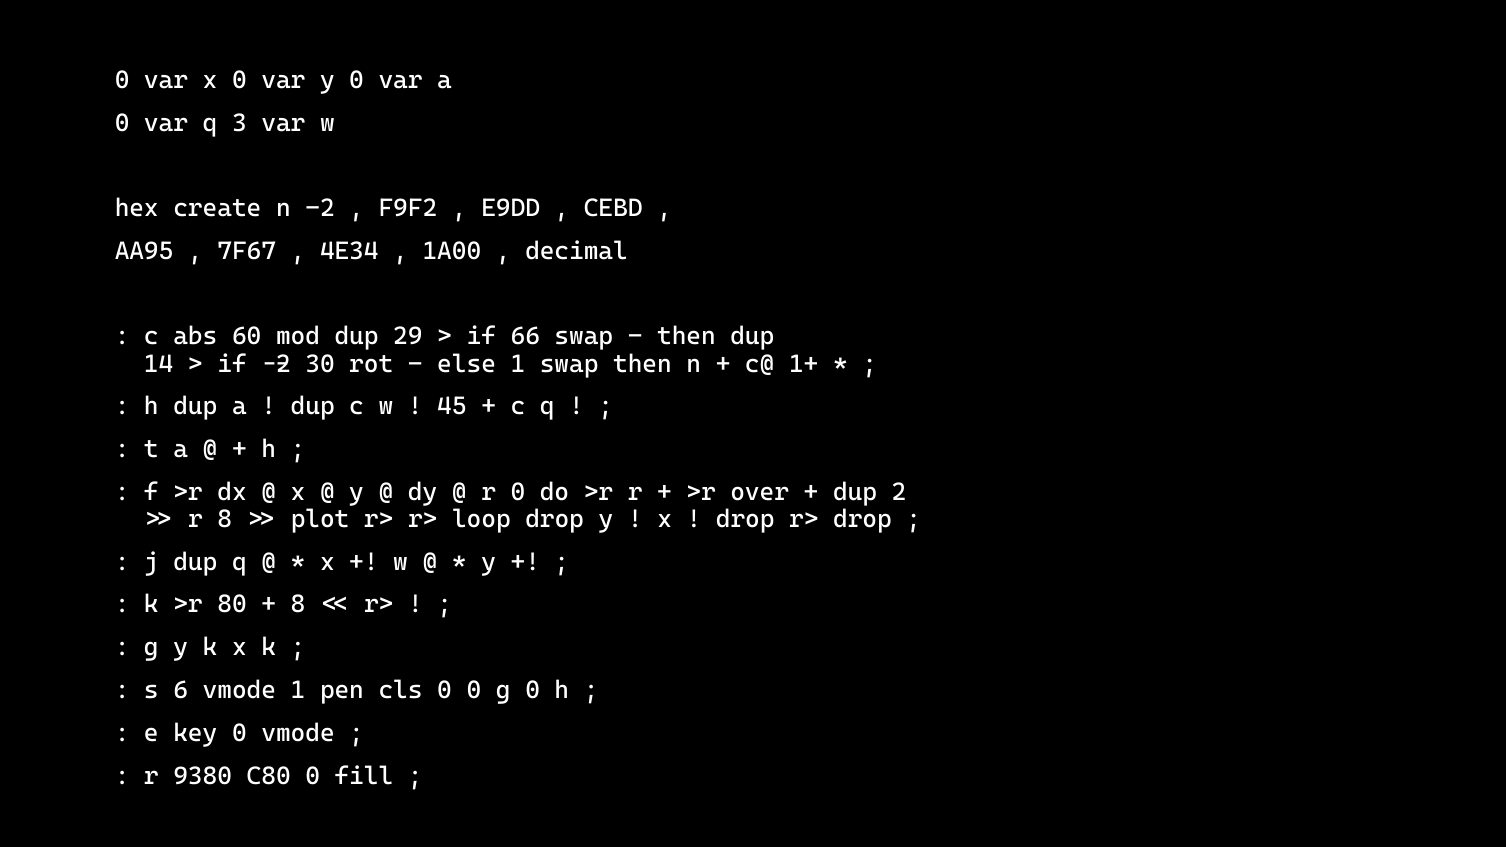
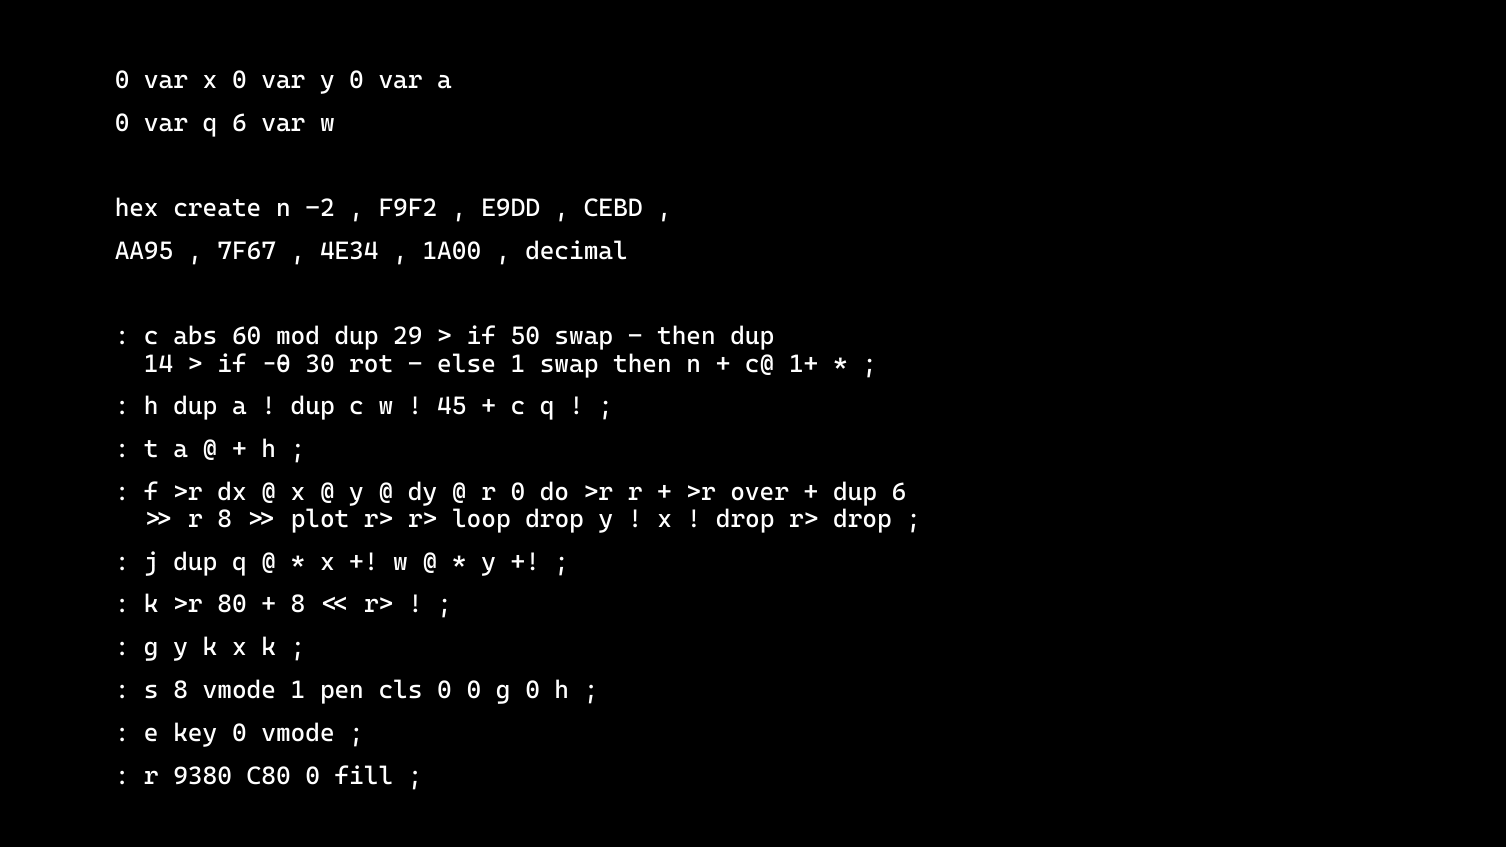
q 3: 3 -> 6 (239, 123)
66: 66 -> 50 (525, 337)
if -2: -2 -> -0 (276, 364)
dup 2: 2 -> 6 (899, 492)
s 6: 6 -> 8 (181, 690)
